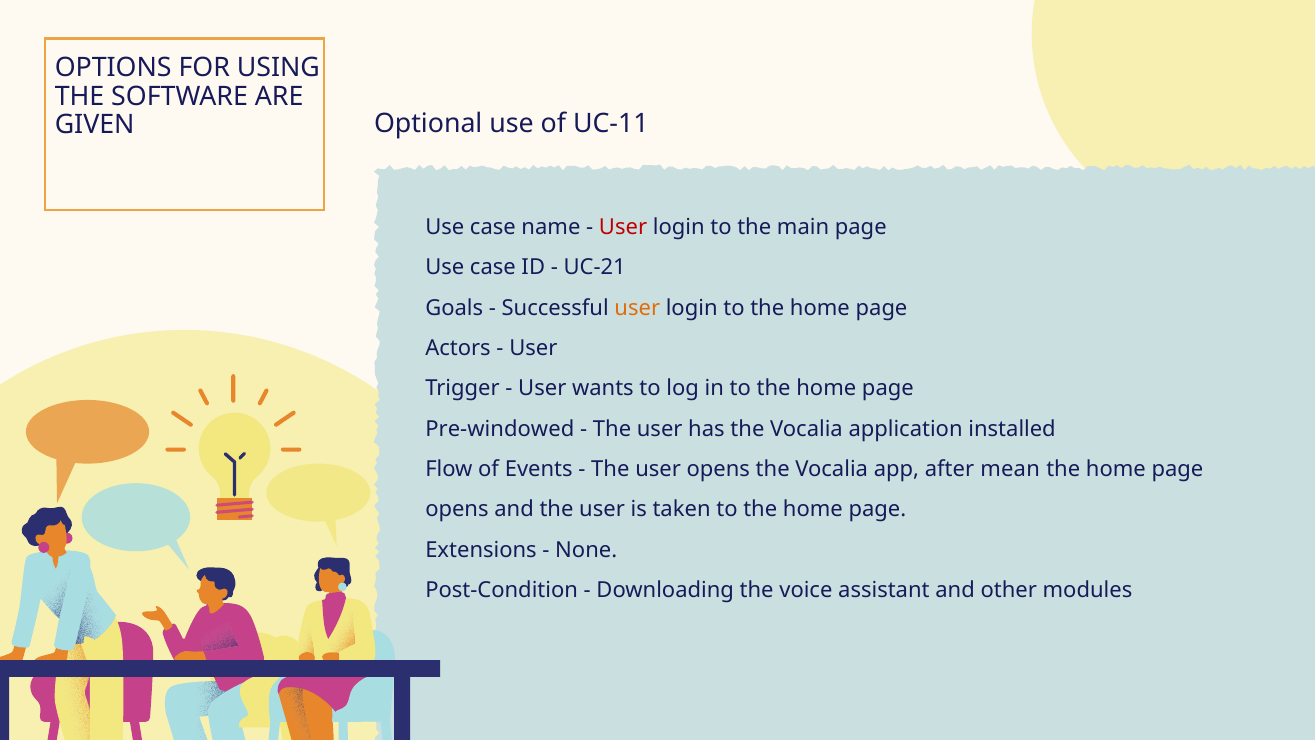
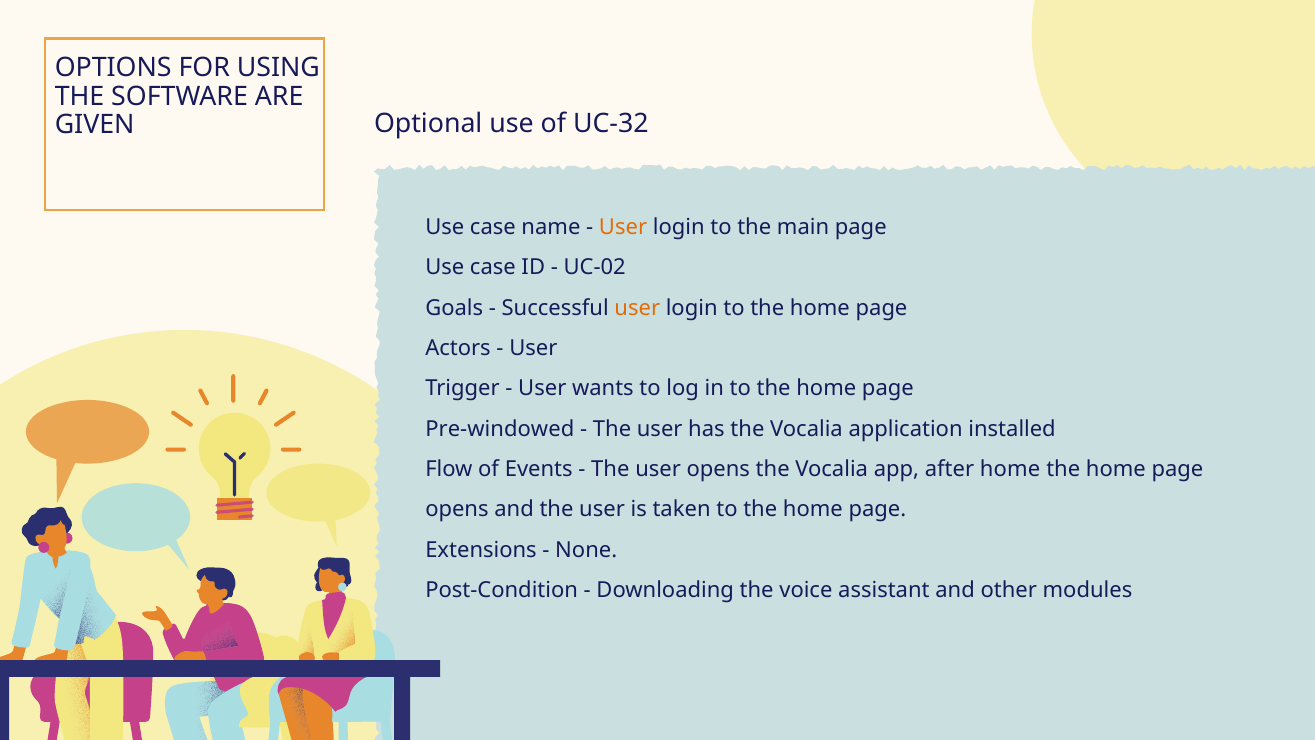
UC-11: UC-11 -> UC-32 (611, 124)
User colour: red -> orange (623, 227)
UC-21: UC-21 -> UC-02 (595, 267)
after mean: mean -> home (1010, 469)
